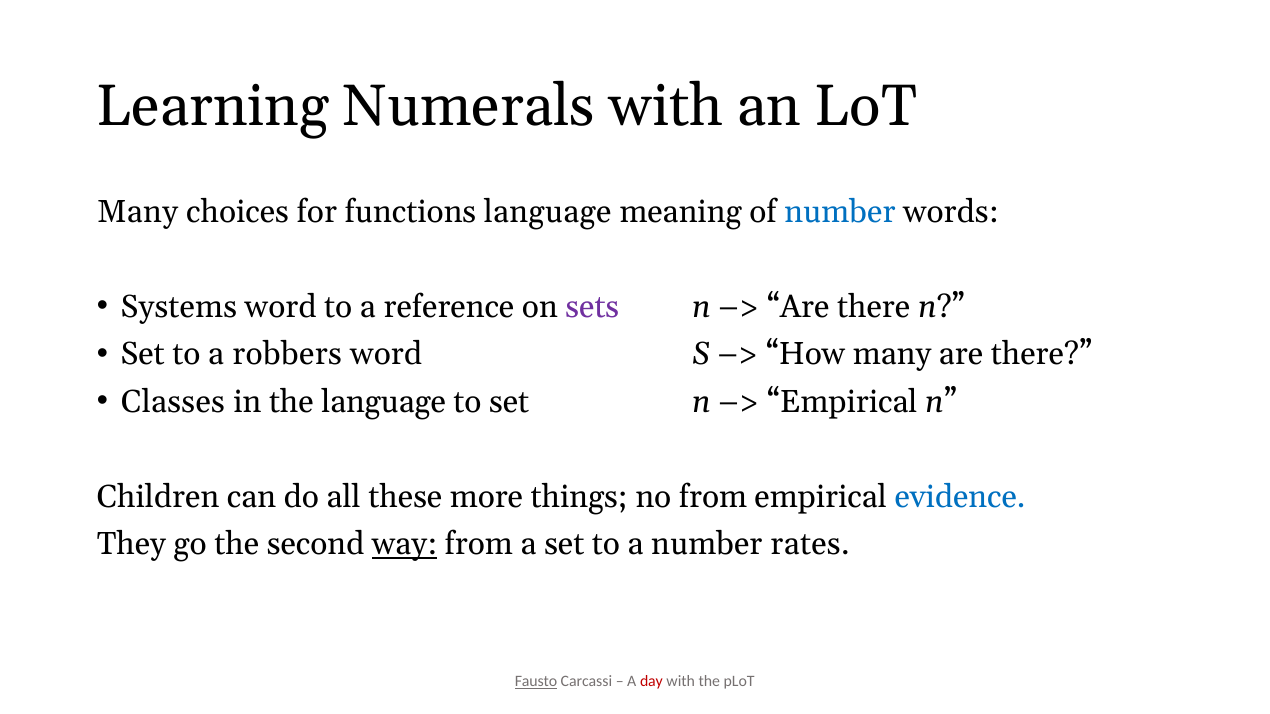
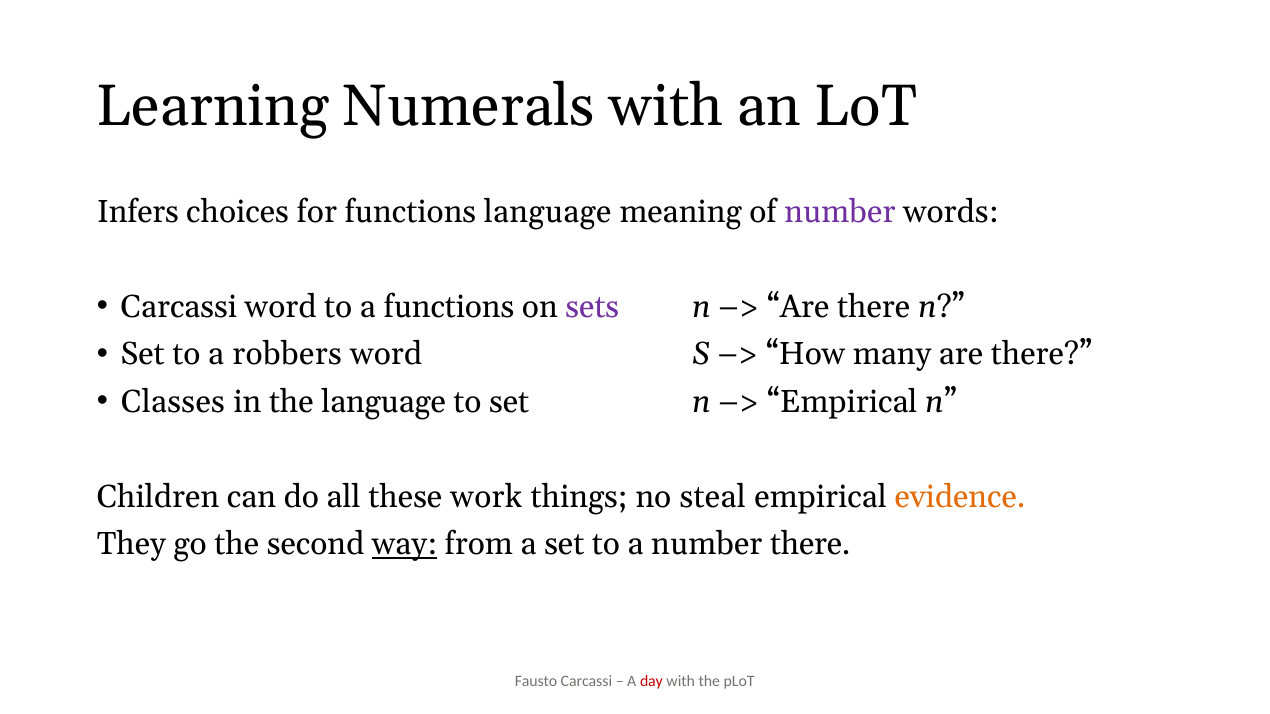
Many: Many -> Infers (138, 212)
number colour: blue -> purple (840, 212)
Systems: Systems -> Carcassi (179, 307)
a reference: reference -> functions (449, 307)
more: more -> work (486, 497)
no from: from -> steal (713, 497)
evidence colour: blue -> orange (960, 497)
number rates: rates -> there (810, 544)
Fausto underline: present -> none (536, 682)
